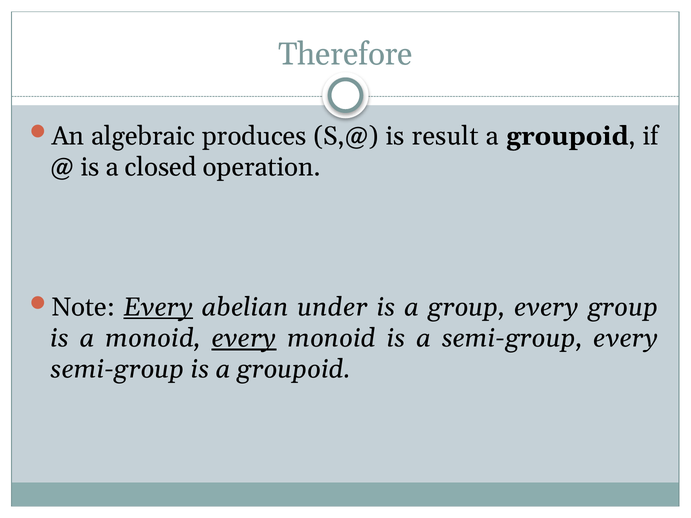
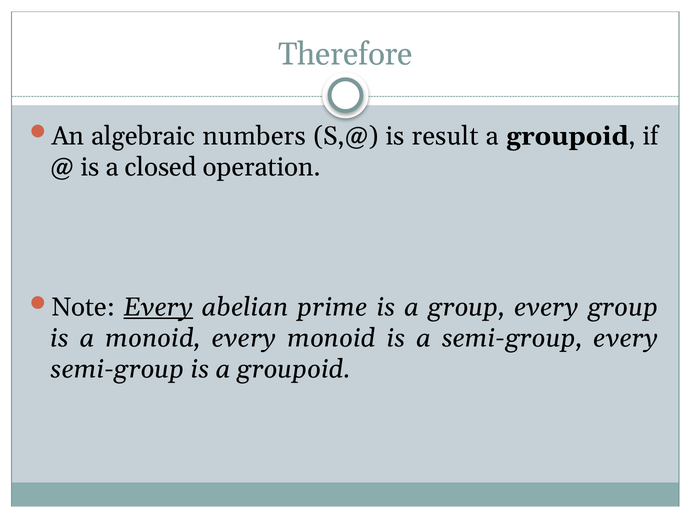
produces: produces -> numbers (254, 136)
under: under -> prime (332, 307)
every underline: present -> none (244, 338)
